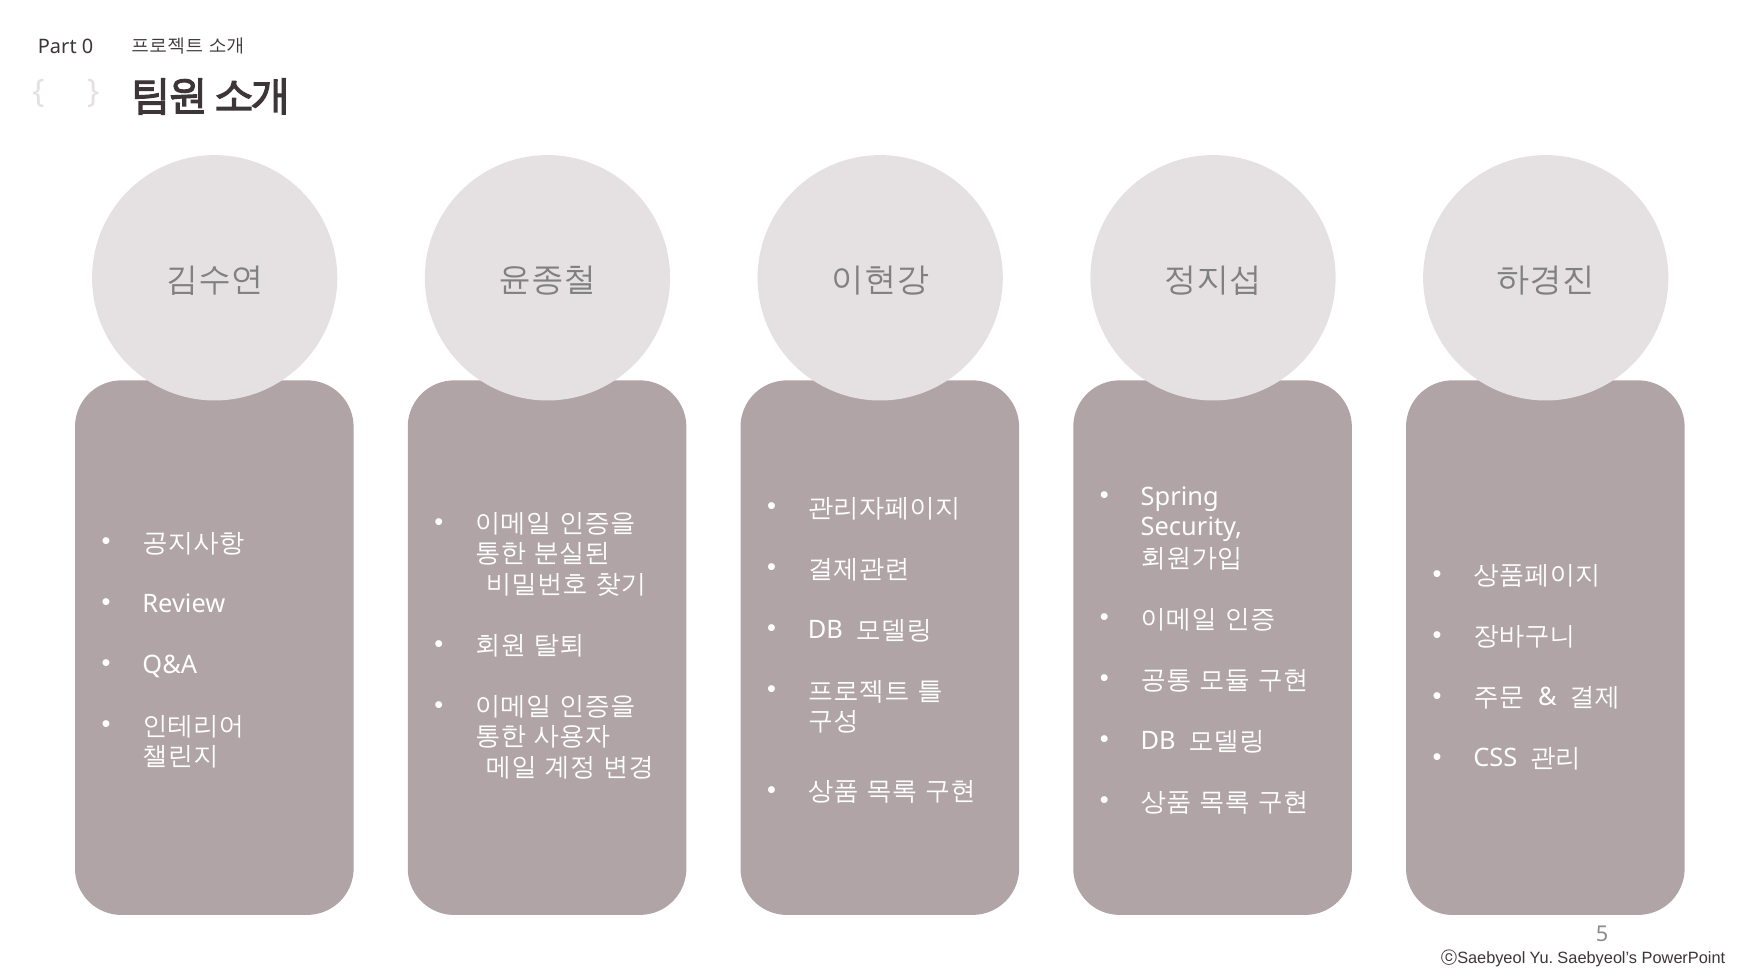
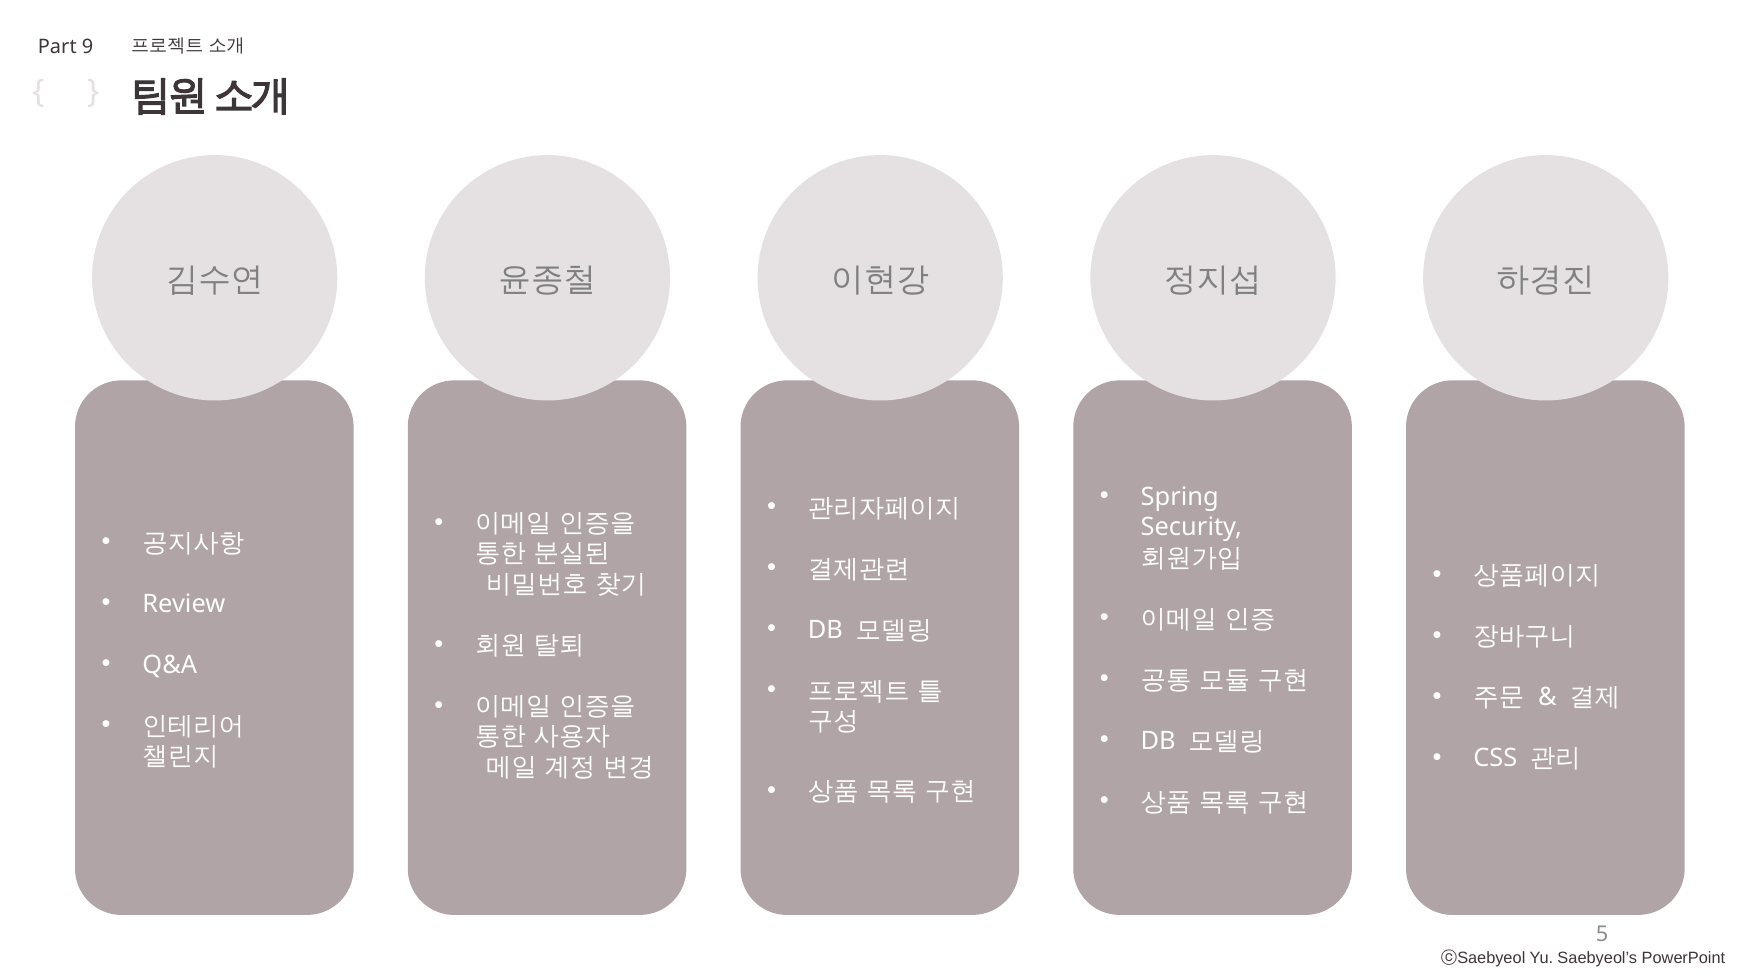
0: 0 -> 9 (88, 47)
